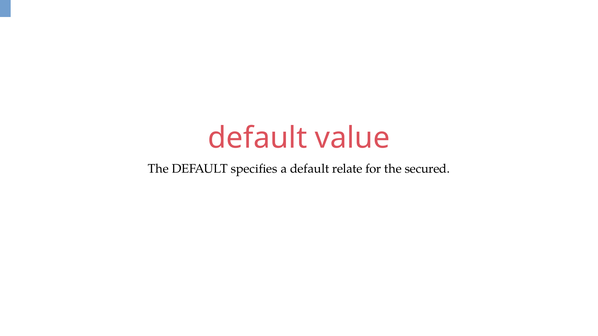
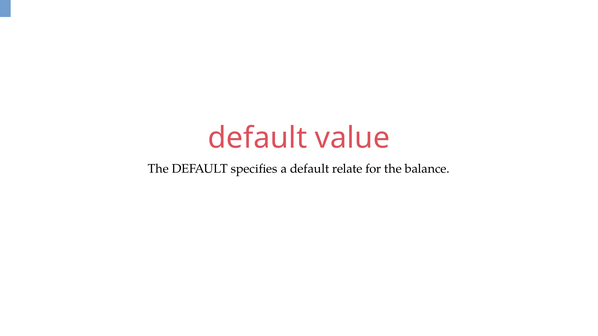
secured: secured -> balance (427, 169)
